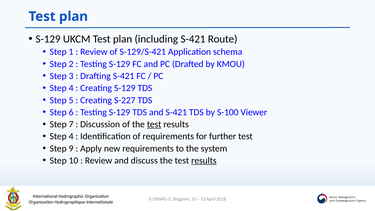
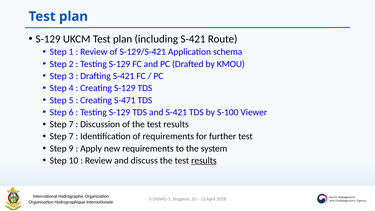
S-227: S-227 -> S-471 (125, 100)
test underline: present -> none (154, 124)
4: 4 -> 7 (71, 136)
